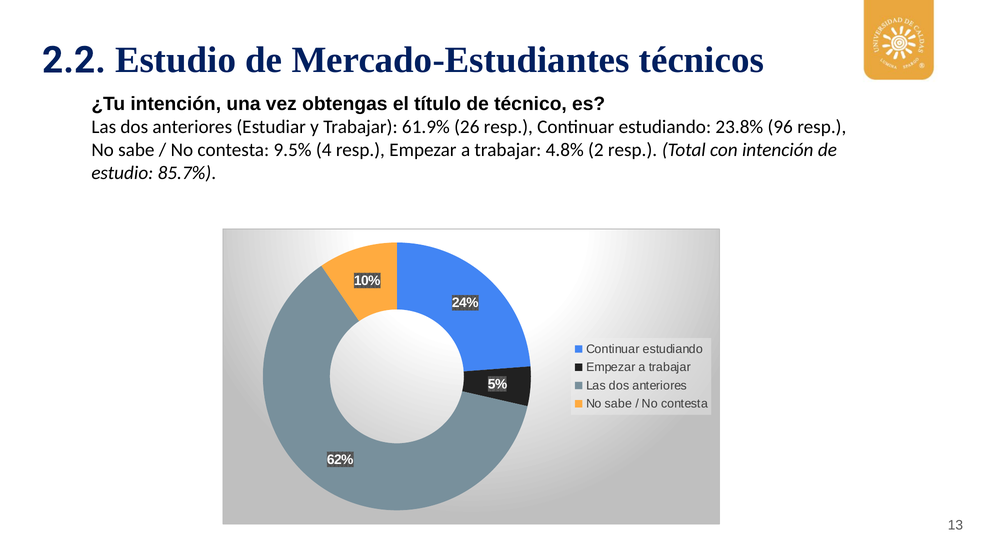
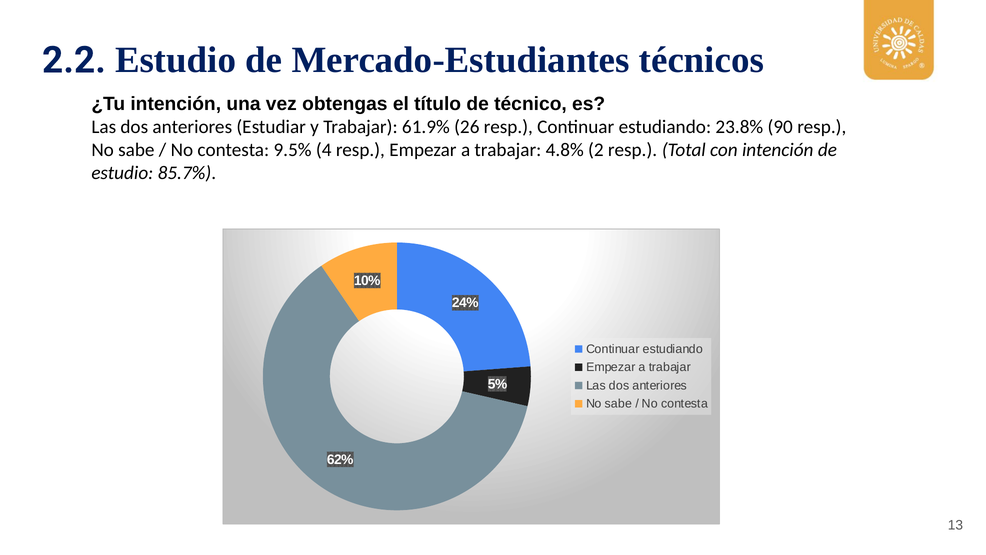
96: 96 -> 90 (780, 127)
